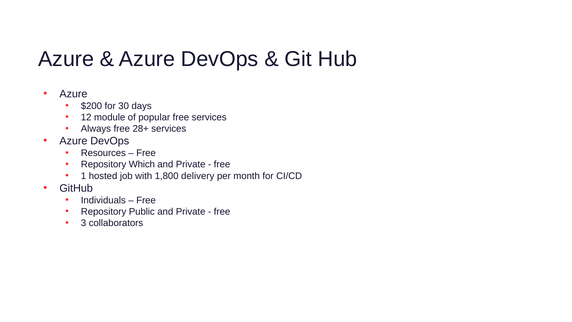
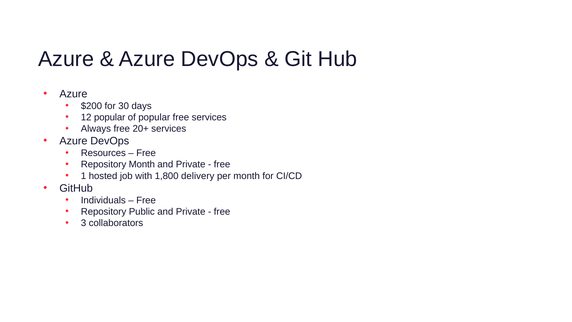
12 module: module -> popular (110, 117)
28+: 28+ -> 20+ (141, 129)
Repository Which: Which -> Month (142, 164)
